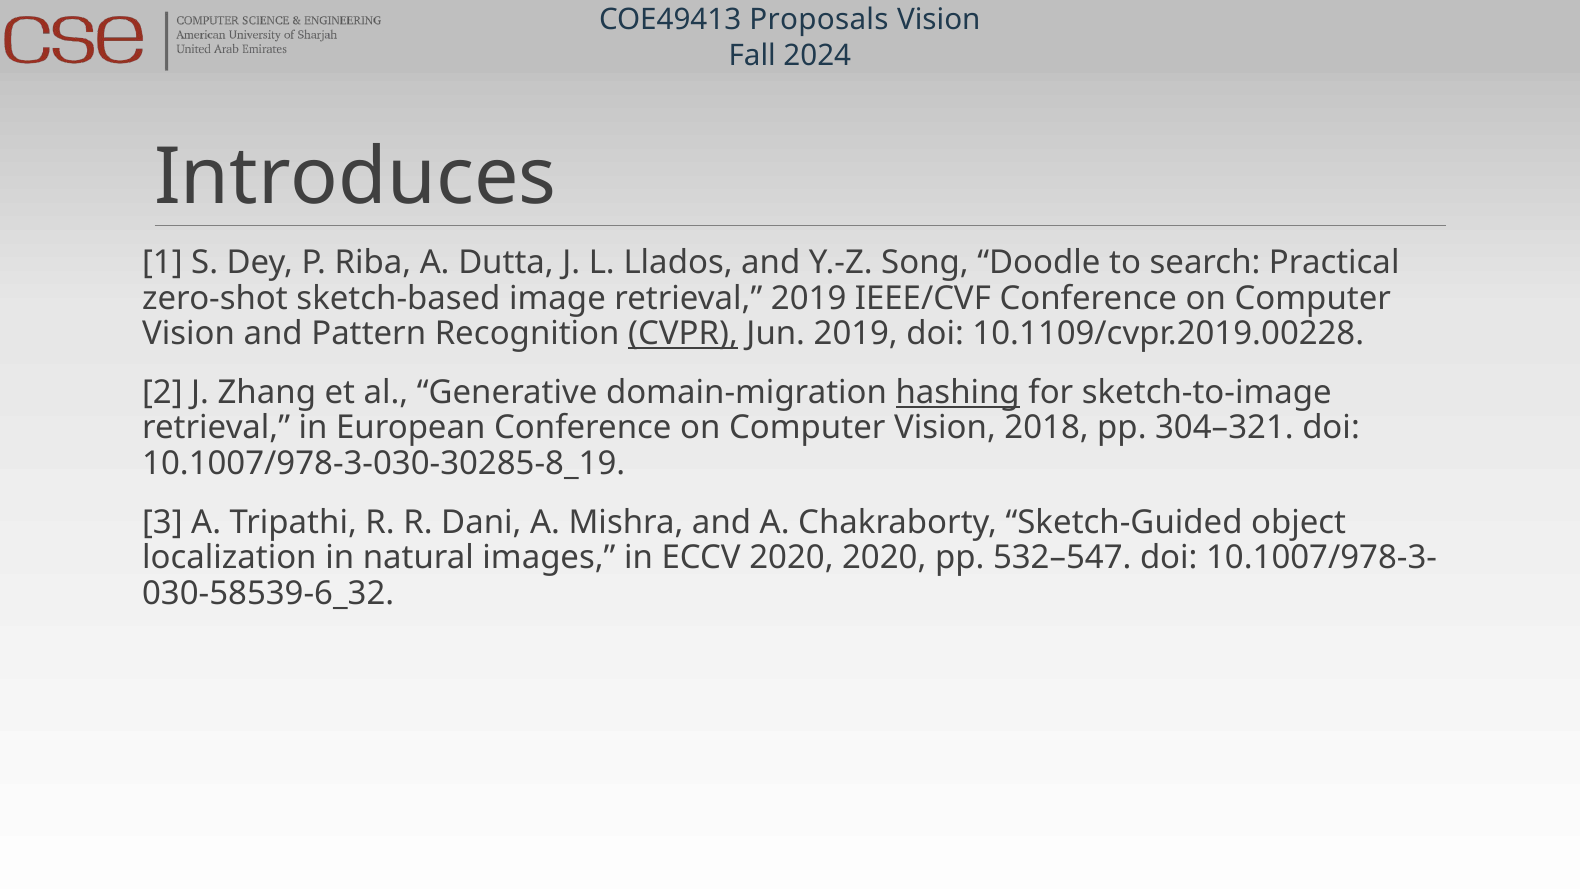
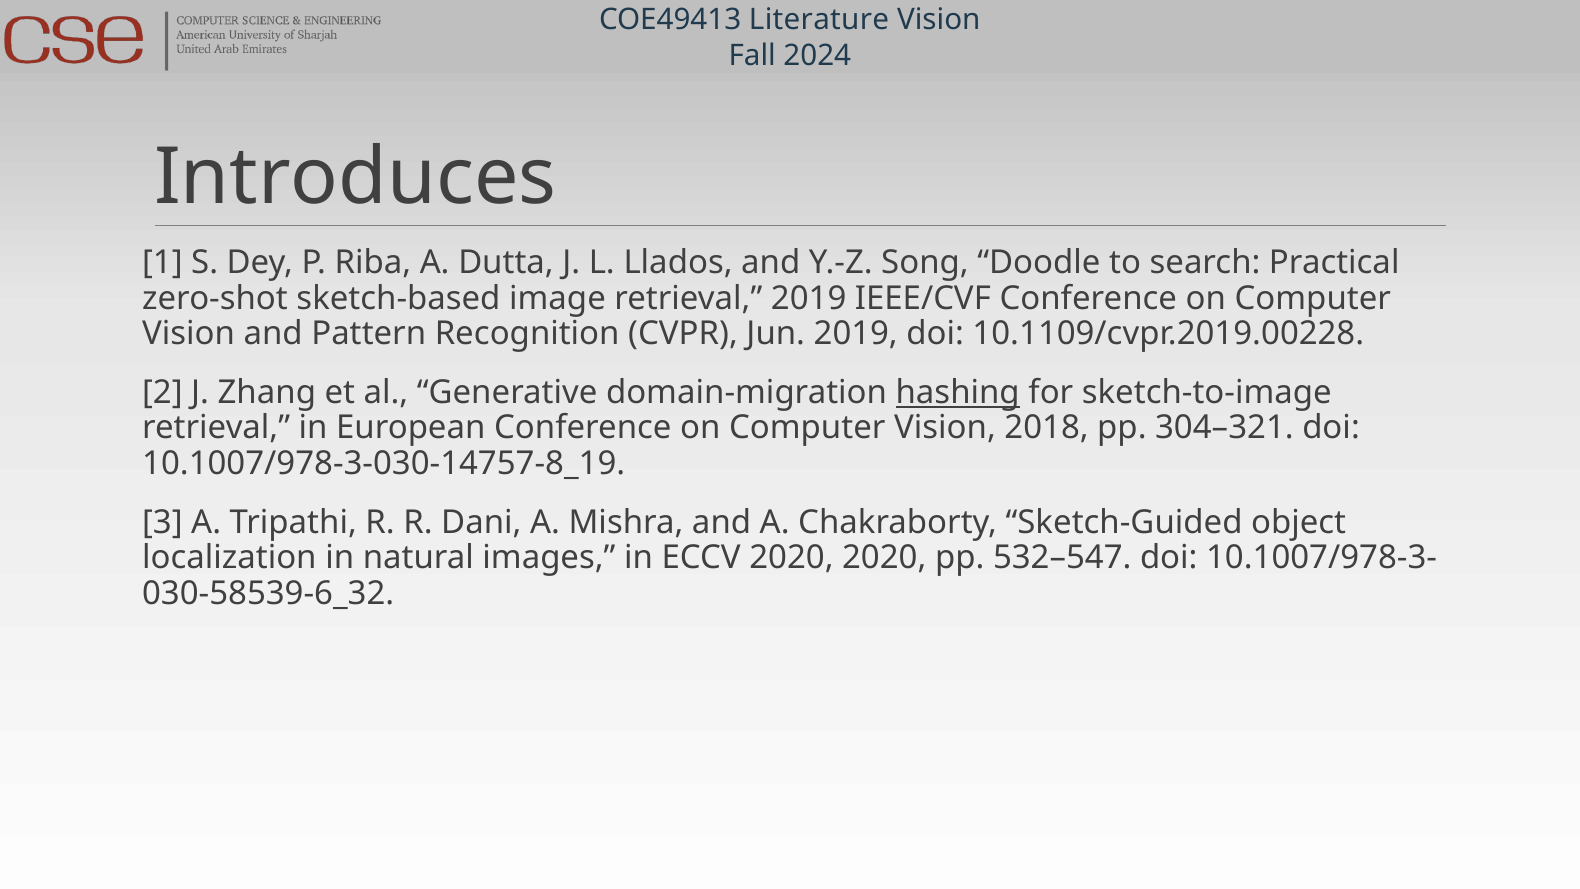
Proposals: Proposals -> Literature (819, 20)
CVPR underline: present -> none (683, 334)
10.1007/978-3-030-30285-8_19: 10.1007/978-3-030-30285-8_19 -> 10.1007/978-3-030-14757-8_19 (384, 463)
